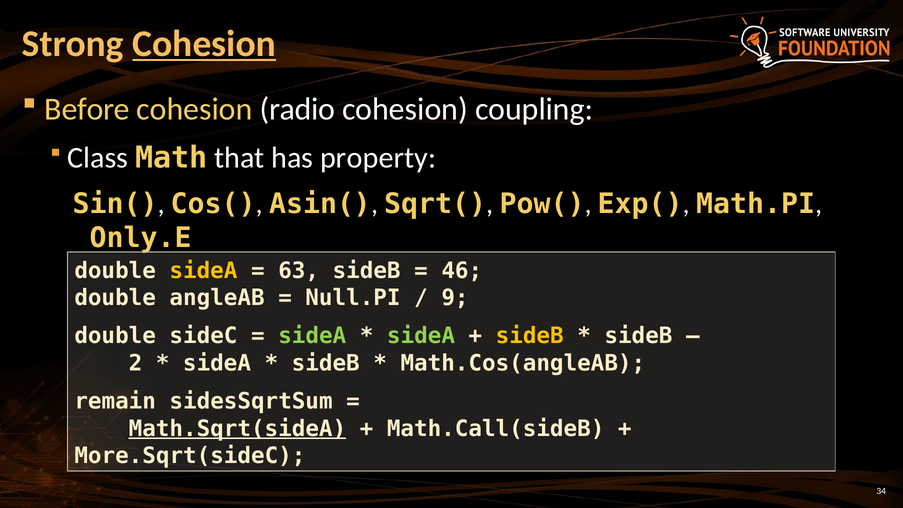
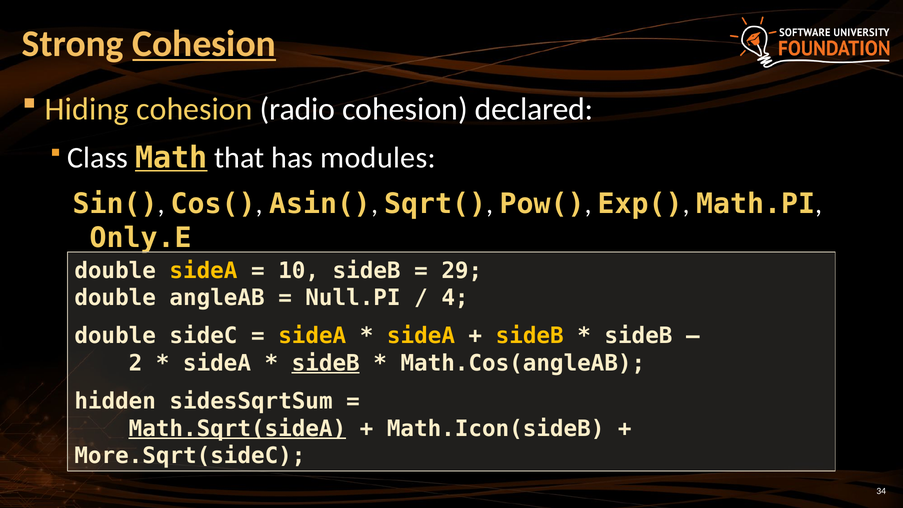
Before: Before -> Hiding (87, 109)
coupling: coupling -> declared (534, 109)
Math underline: none -> present (171, 158)
property: property -> modules (378, 158)
63: 63 -> 10 (299, 271)
46: 46 -> 29 (462, 271)
9: 9 -> 4 (455, 298)
sideA colour: light green -> yellow (312, 336)
sideA colour: light green -> yellow (421, 336)
sideB underline: none -> present (326, 363)
remain: remain -> hidden (115, 402)
Math.Call(sideB: Math.Call(sideB -> Math.Icon(sideB (496, 429)
